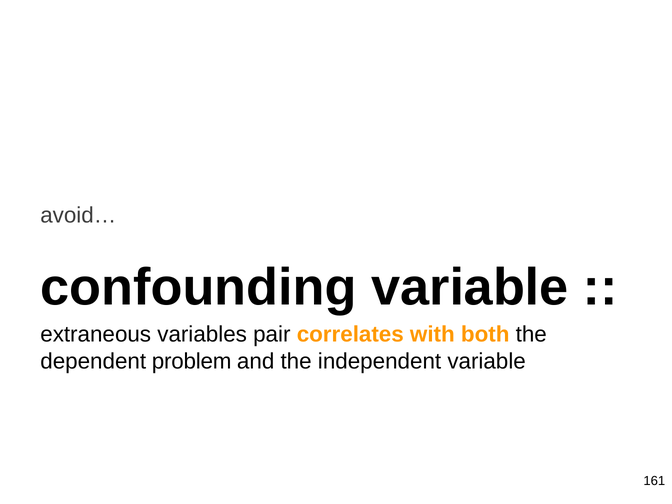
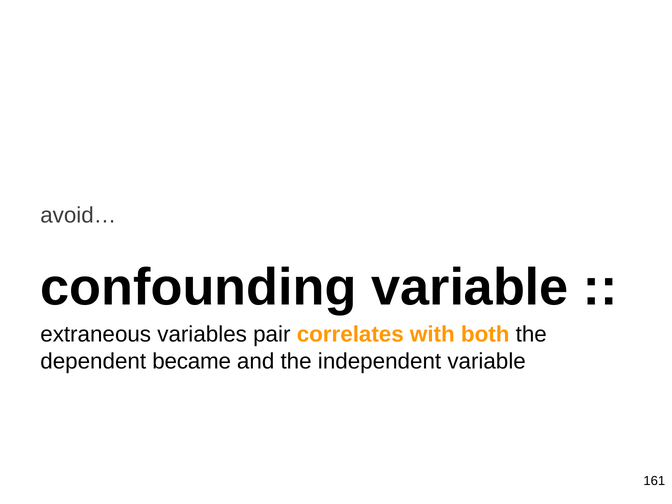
problem: problem -> became (192, 361)
